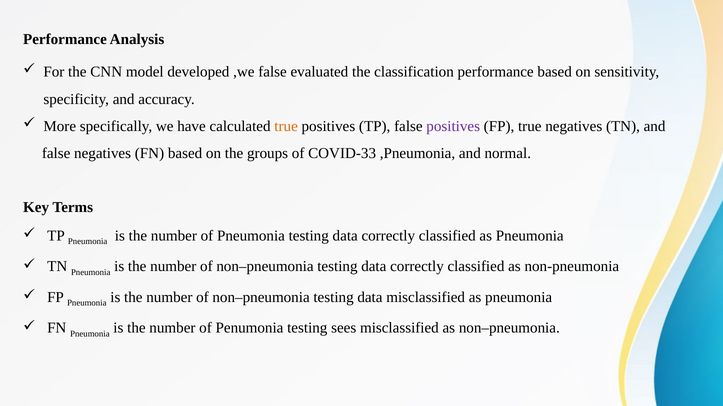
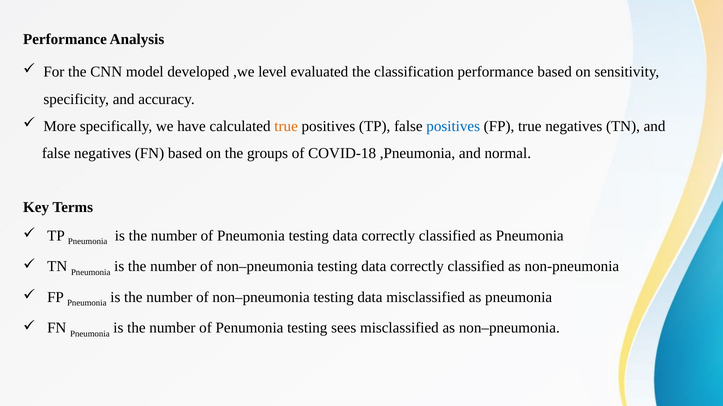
,we false: false -> level (273, 72)
positives colour: purple -> blue (453, 126)
COVID-33: COVID-33 -> COVID-18 (342, 153)
